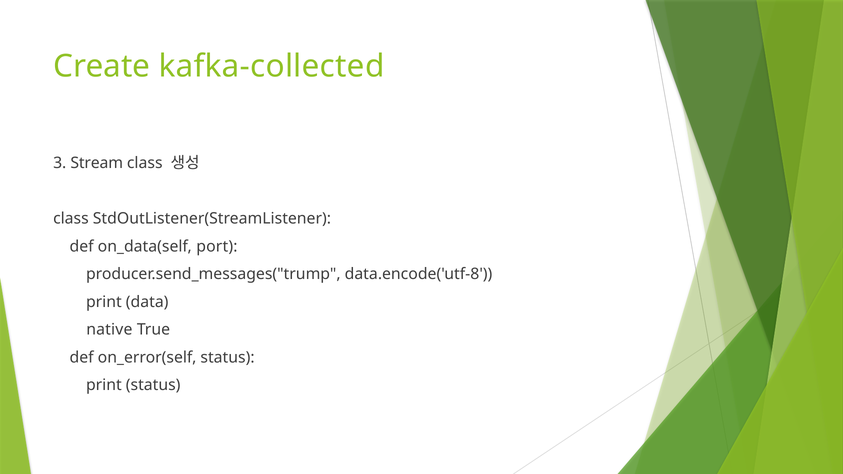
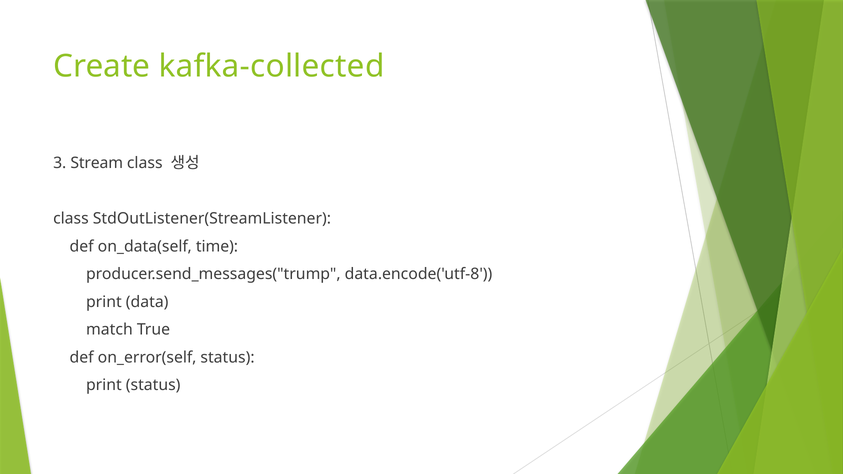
port: port -> time (217, 246)
native: native -> match (109, 330)
